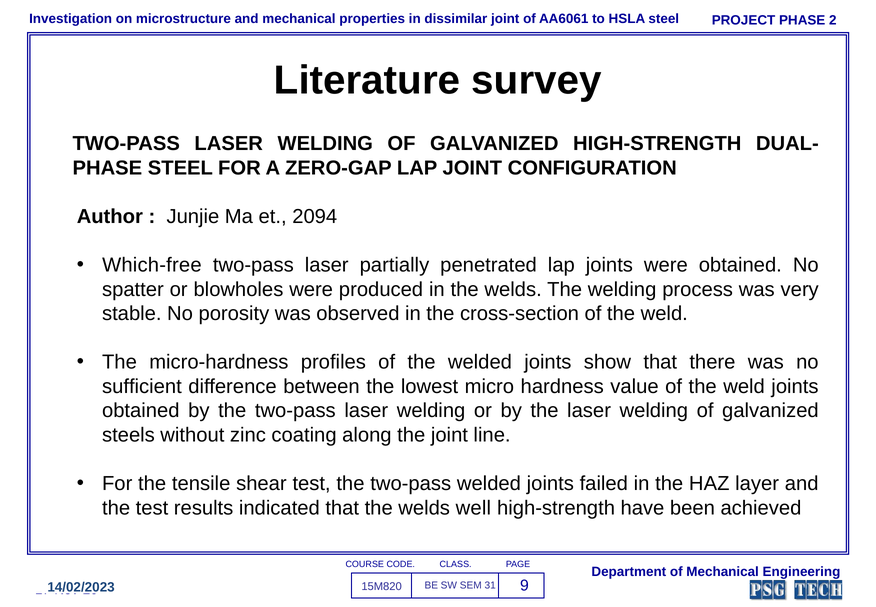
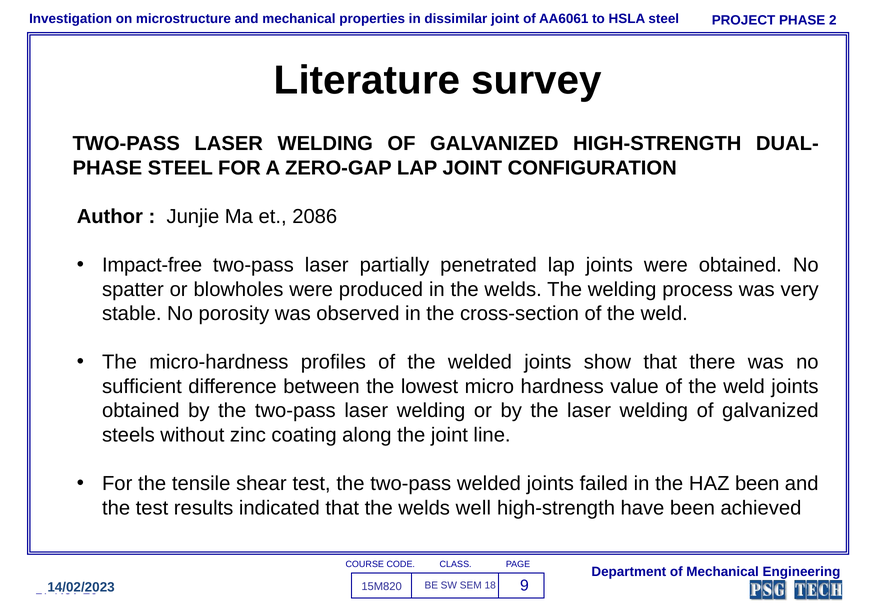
2094: 2094 -> 2086 (315, 216)
Which-free: Which-free -> Impact-free (152, 265)
HAZ layer: layer -> been (757, 483)
31: 31 -> 18 (490, 585)
